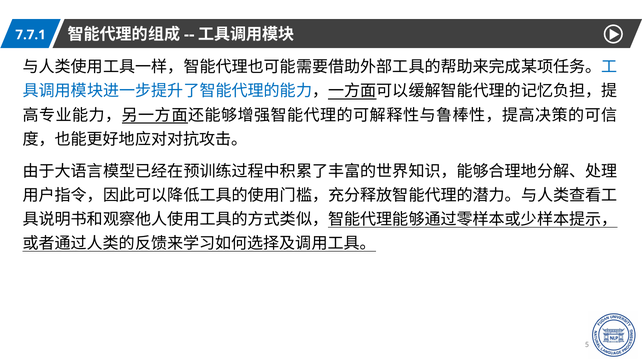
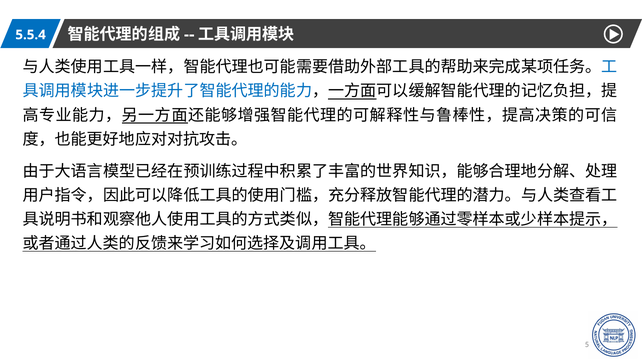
7.7.1: 7.7.1 -> 5.5.4 (31, 35)
